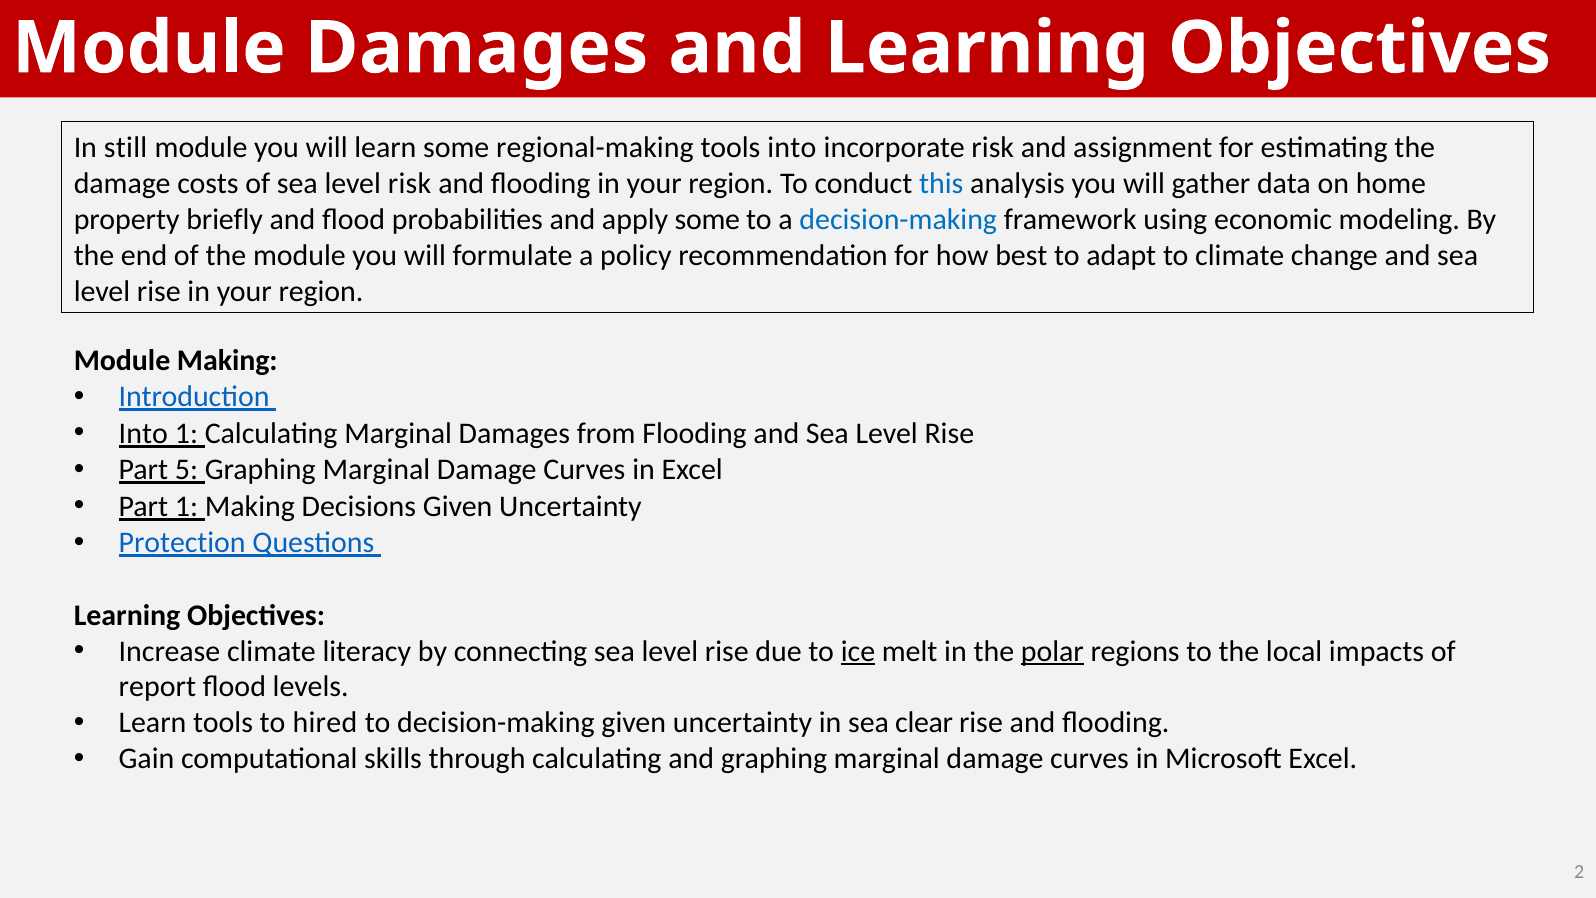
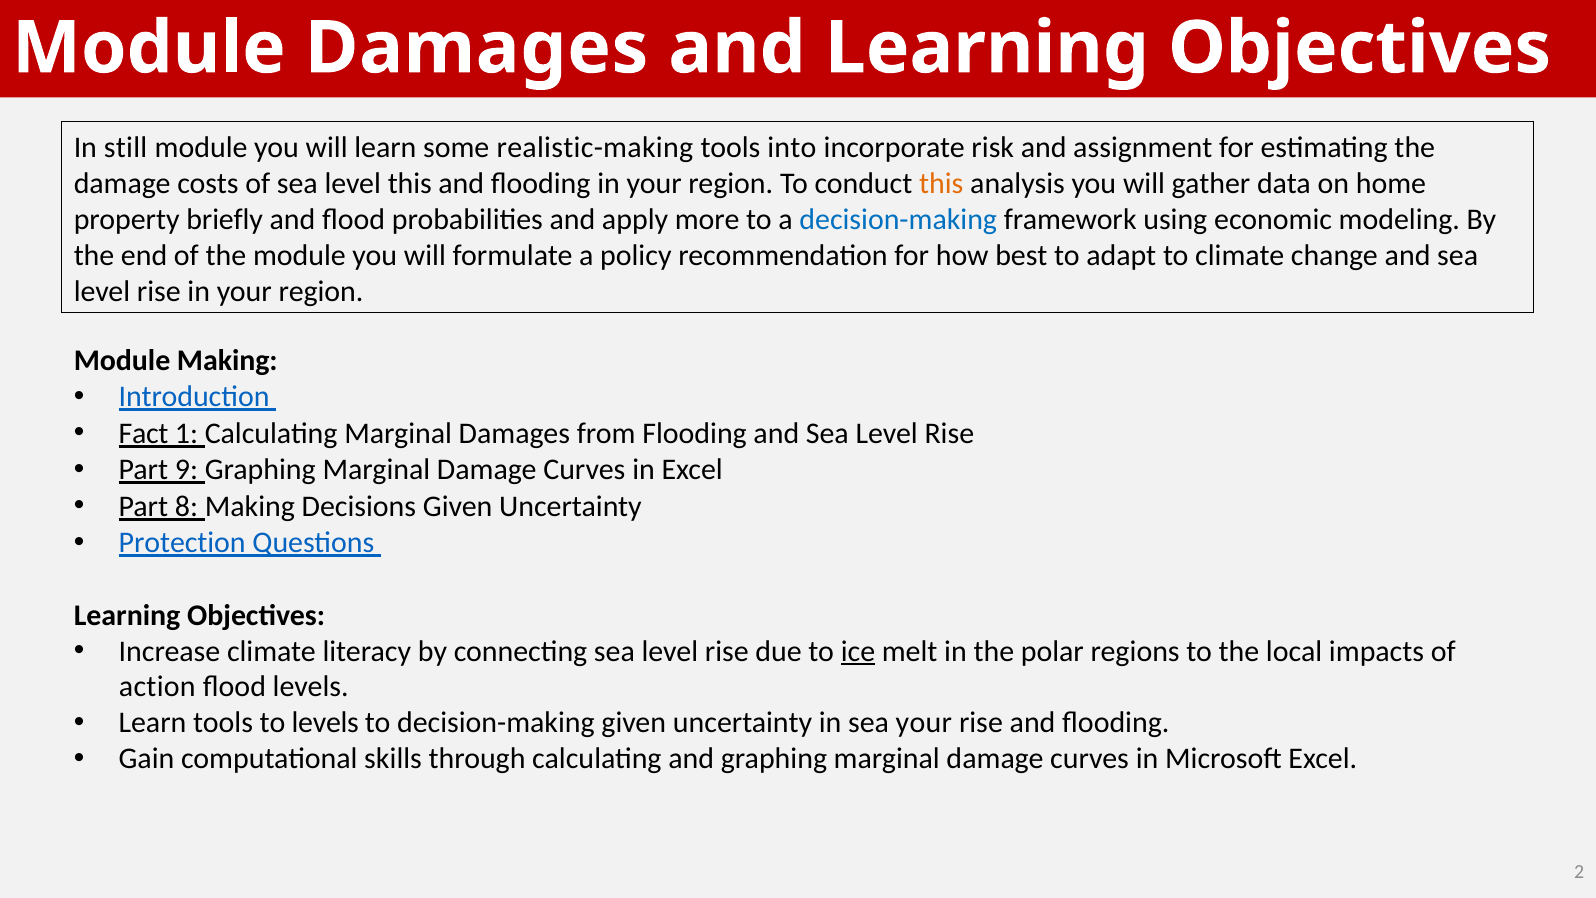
regional-making: regional-making -> realistic-making (595, 148)
level risk: risk -> this (410, 183)
this colour: blue -> orange (941, 183)
apply some: some -> more (707, 219)
Into: Into -> Fact (144, 433)
5: 5 -> 9 (186, 470)
Part 1: 1 -> 8 (186, 506)
polar underline: present -> none (1052, 651)
report: report -> action (157, 687)
to hired: hired -> levels (325, 723)
sea clear: clear -> your (924, 723)
